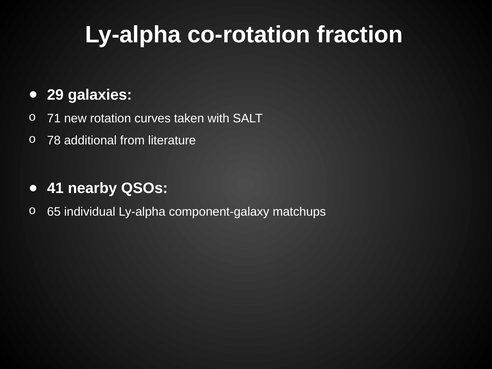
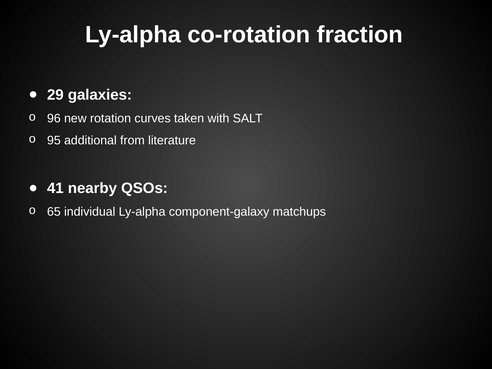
71: 71 -> 96 (54, 118)
78: 78 -> 95 (54, 140)
